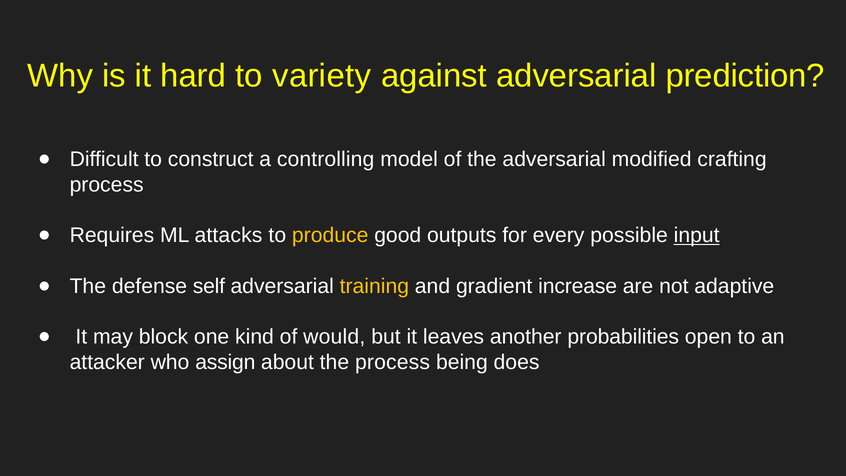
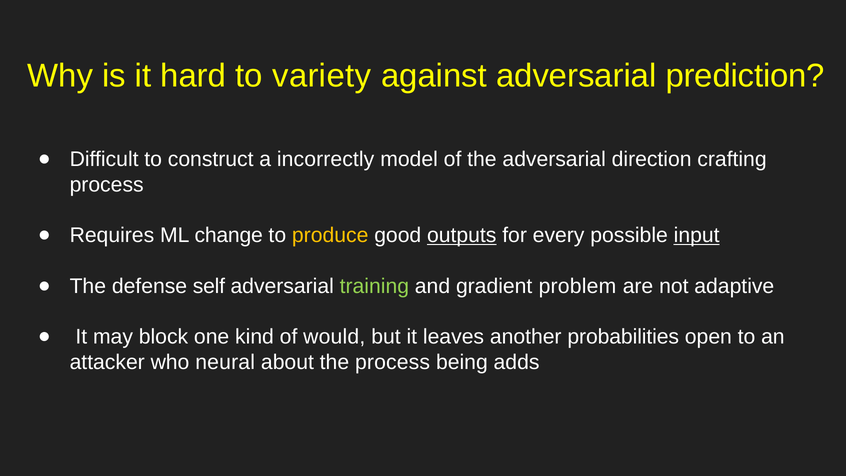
controlling: controlling -> incorrectly (326, 159)
modified: modified -> direction (652, 159)
attacks: attacks -> change (229, 235)
outputs underline: none -> present (462, 235)
training colour: yellow -> light green (374, 286)
increase: increase -> problem (577, 286)
assign: assign -> neural (225, 362)
does: does -> adds (517, 362)
